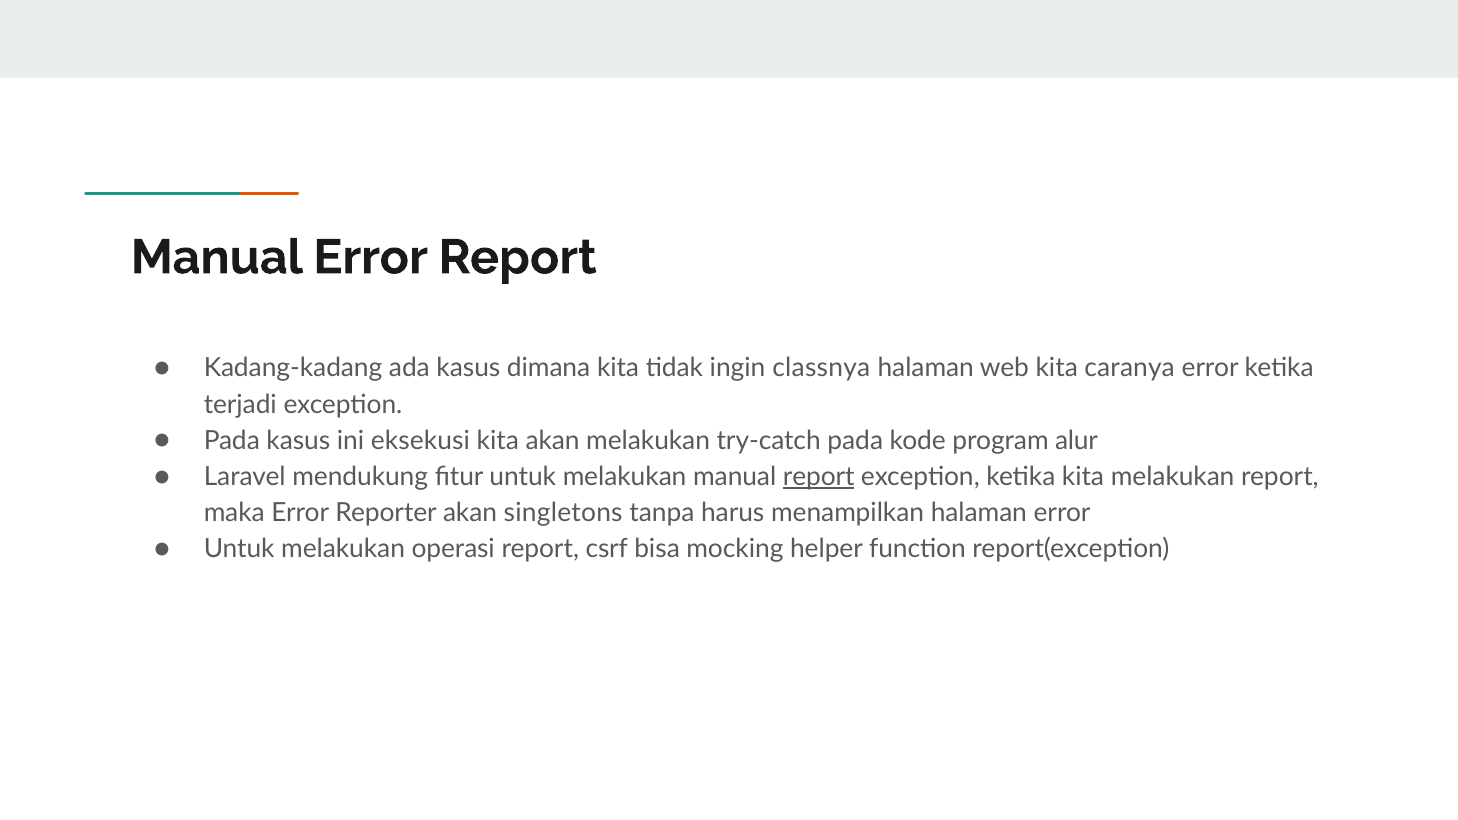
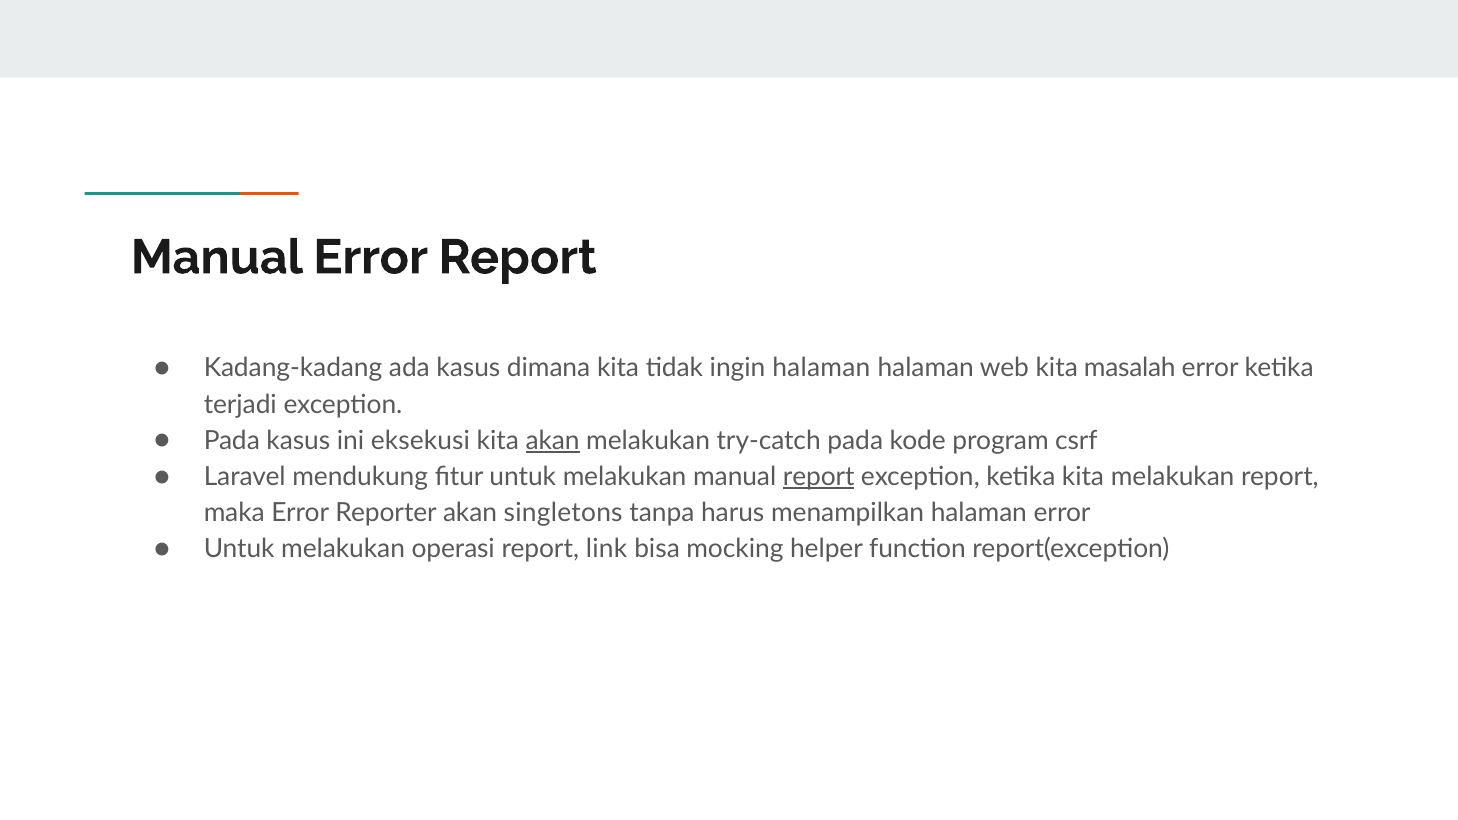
ingin classnya: classnya -> halaman (821, 368)
caranya: caranya -> masalah (1130, 368)
akan underline: none -> present (553, 441)
alur: alur -> csrf (1076, 441)
csrf: csrf -> link (607, 549)
